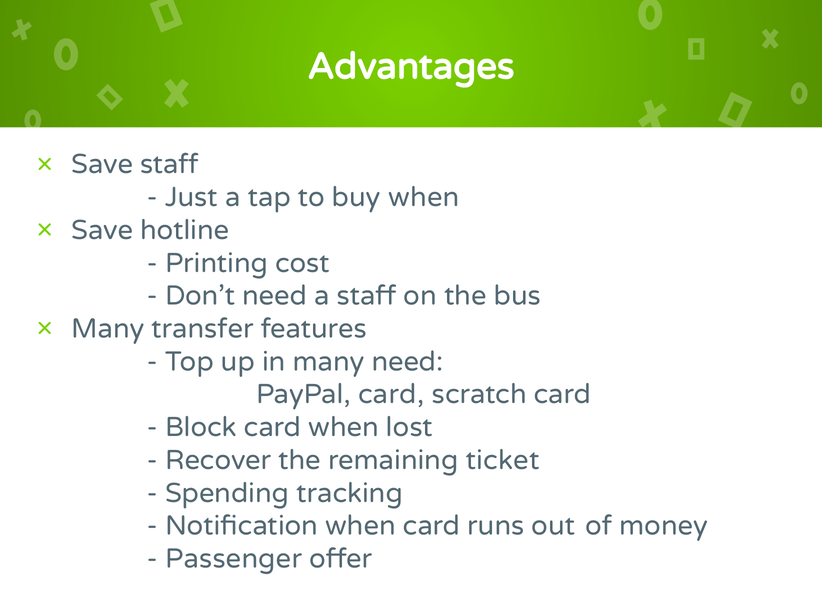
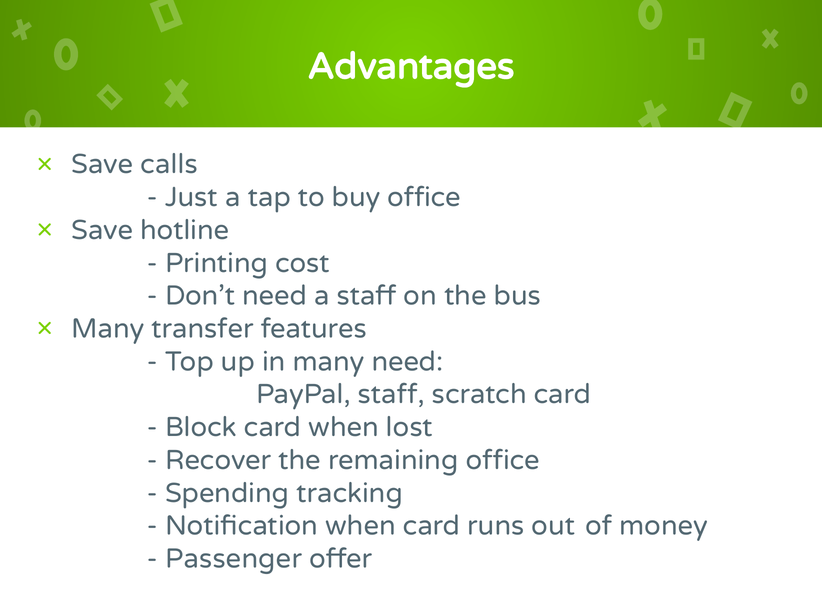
Save staff: staff -> calls (169, 165)
buy when: when -> office (424, 197)
PayPal card: card -> staff (391, 395)
remaining ticket: ticket -> office (503, 461)
